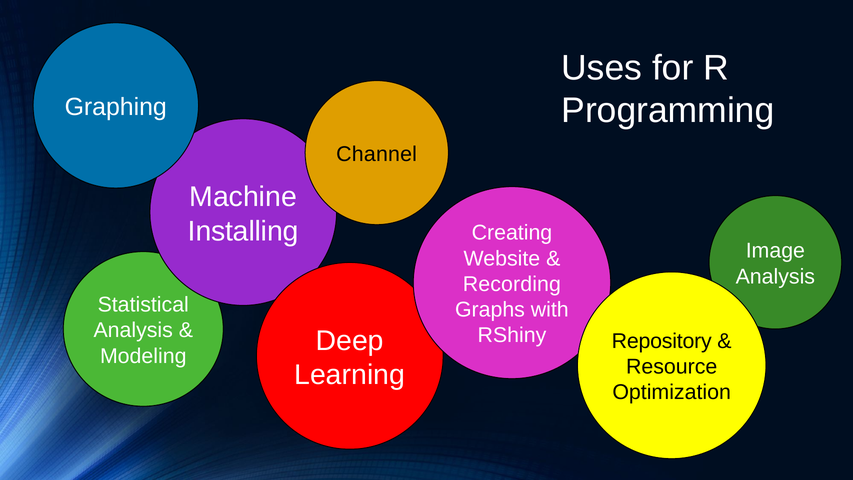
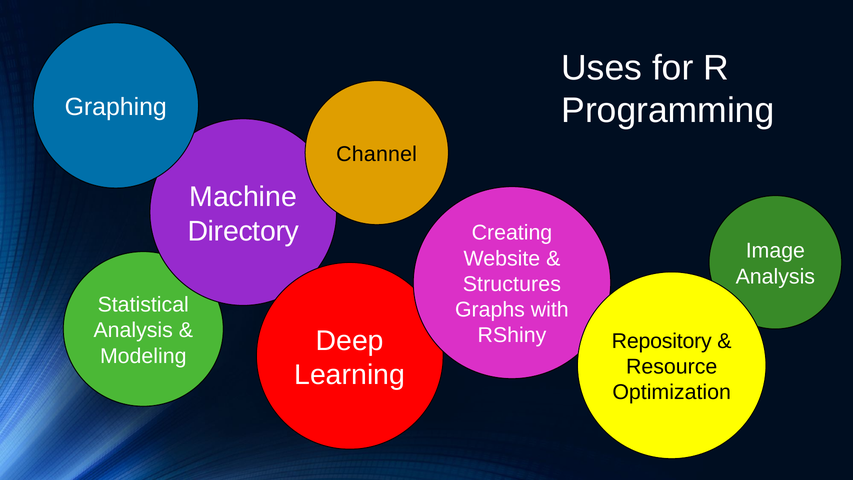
Installing: Installing -> Directory (243, 231)
Recording: Recording -> Structures (512, 284)
